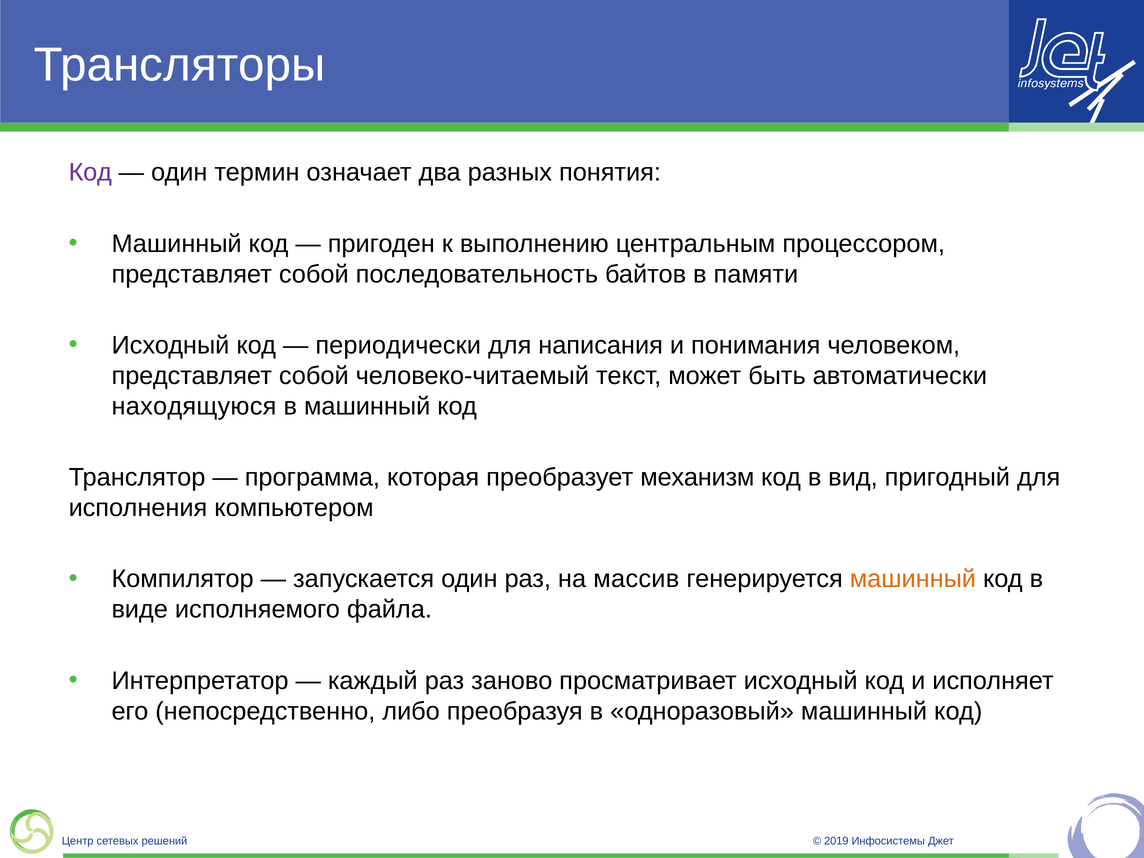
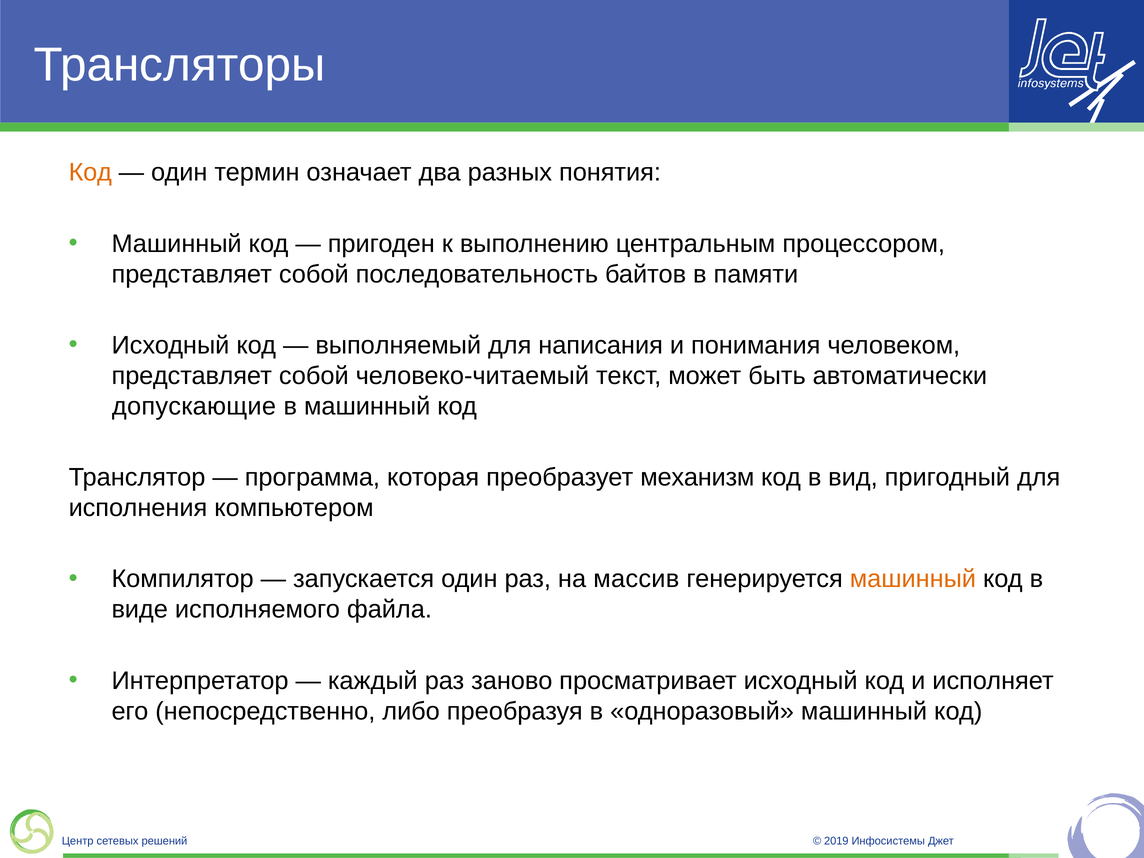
Код colour: purple -> orange (90, 172)
периодически: периодически -> выполняемый (398, 345)
находящуюся: находящуюся -> допускающие (194, 406)
